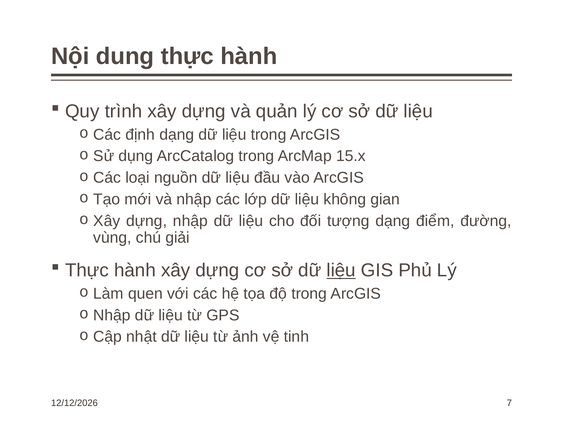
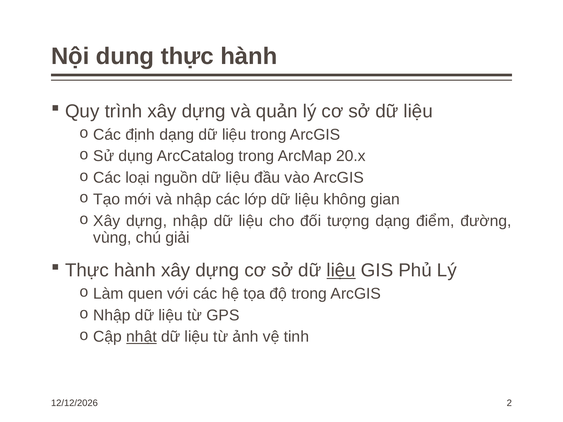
15.x: 15.x -> 20.x (351, 156)
nhật underline: none -> present (141, 337)
7: 7 -> 2 (509, 403)
